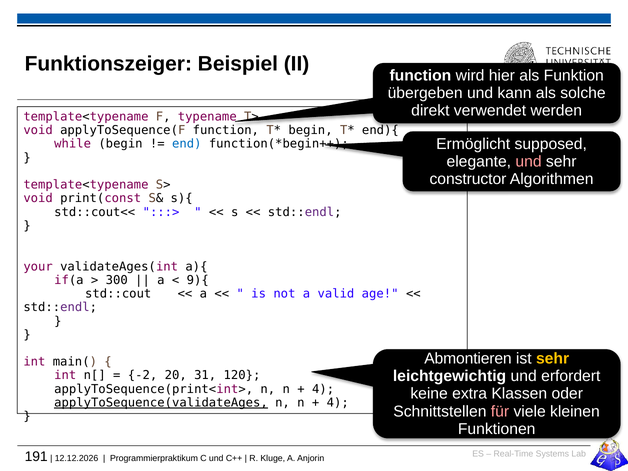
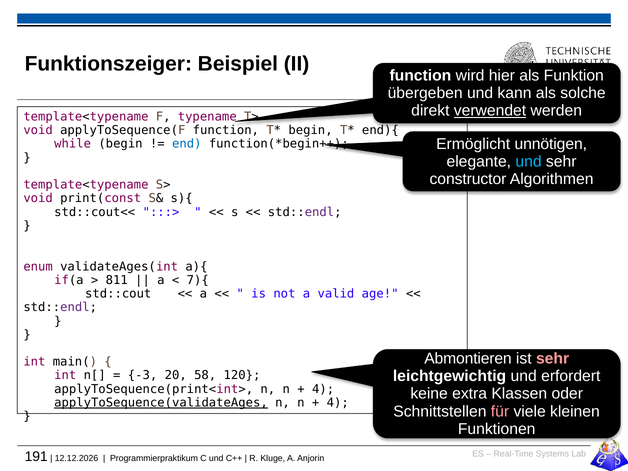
verwendet underline: none -> present (490, 111)
supposed: supposed -> unnötigen (551, 144)
und colour: pink -> light blue (529, 161)
your: your -> enum (38, 266)
300: 300 -> 811 (117, 280)
9){: 9){ -> 7){ (198, 280)
sehr colour: yellow -> pink (553, 359)
-2: -2 -> -3 (143, 375)
31: 31 -> 58 (205, 375)
